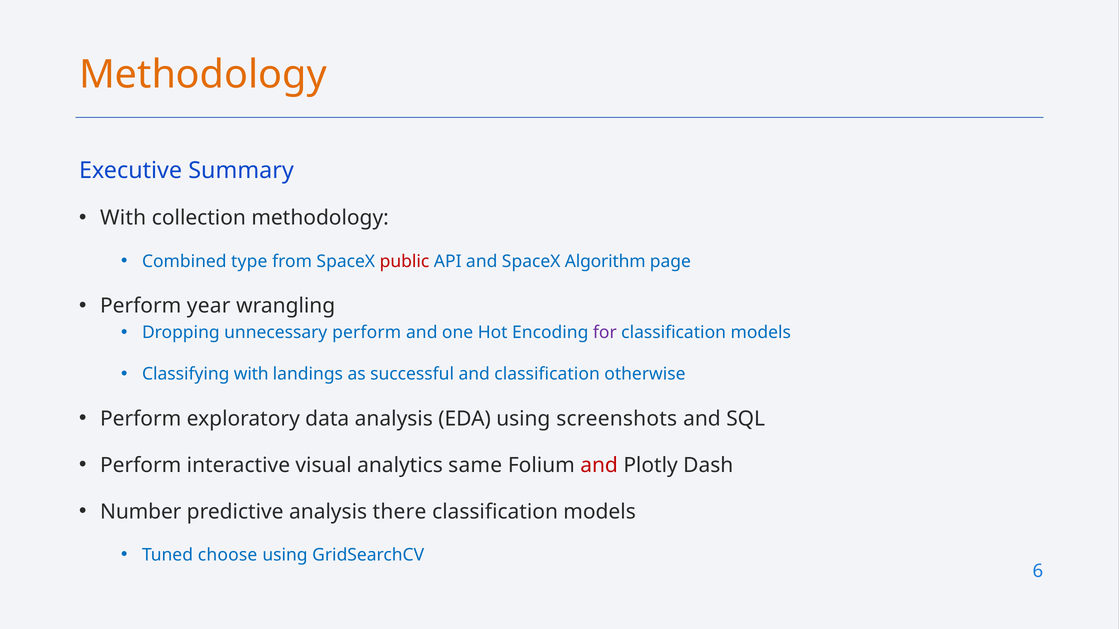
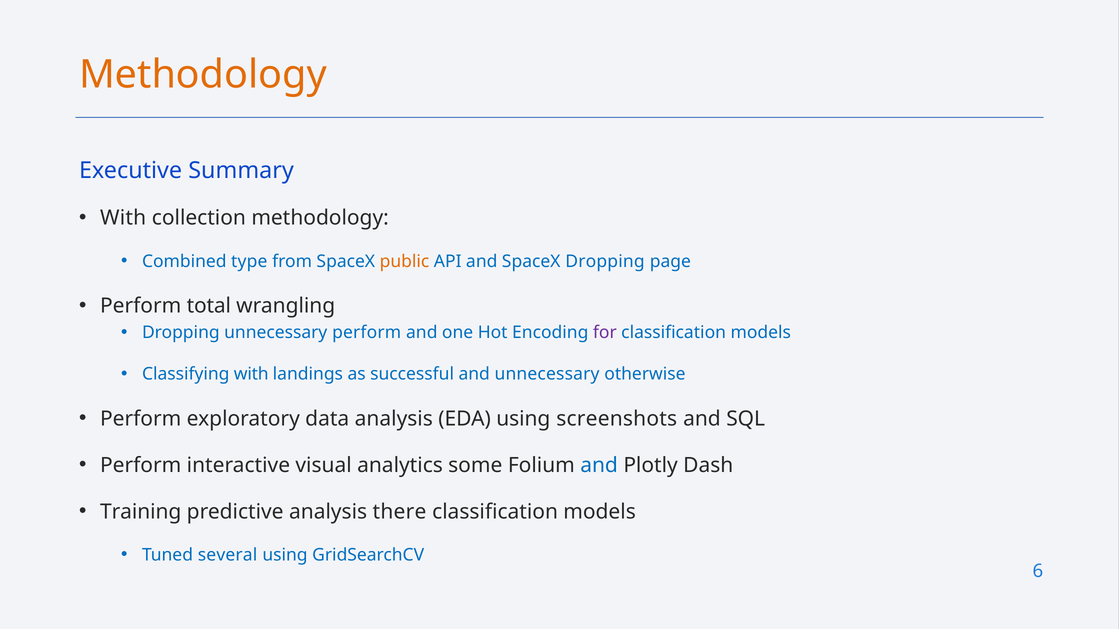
public colour: red -> orange (405, 262)
SpaceX Algorithm: Algorithm -> Dropping (605, 262)
year: year -> total (209, 306)
and classification: classification -> unnecessary (547, 374)
same: same -> some (475, 465)
and colour: red -> blue (599, 465)
Number: Number -> Training (141, 512)
choose: choose -> several (228, 555)
